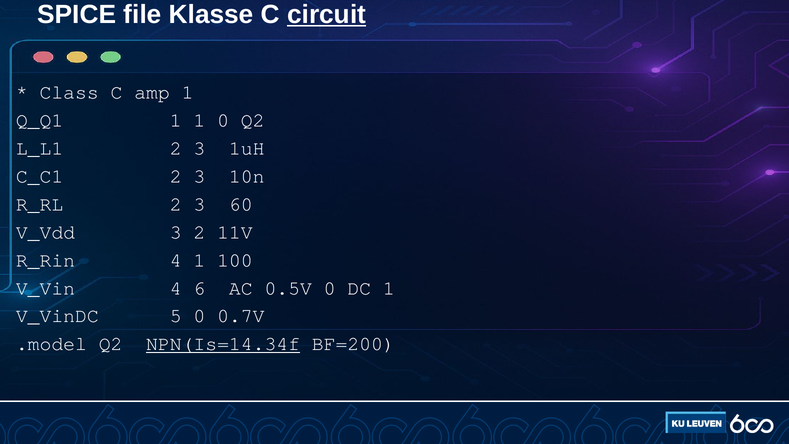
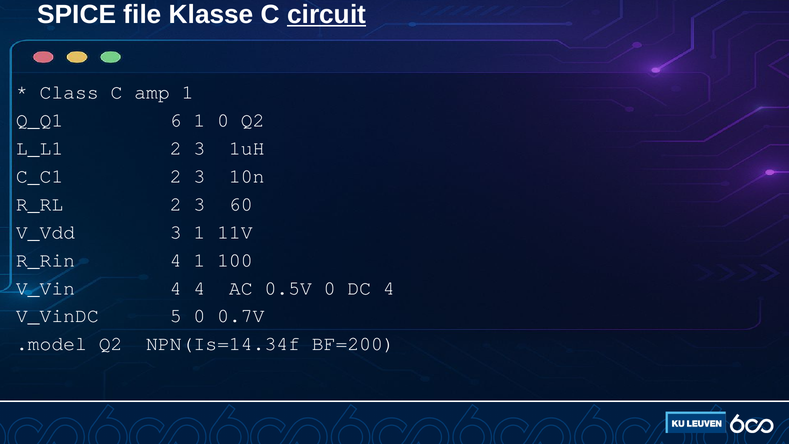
Q_Q1 1: 1 -> 6 (176, 120)
3 2: 2 -> 1 (199, 232)
4 6: 6 -> 4 (199, 288)
DC 1: 1 -> 4 (389, 288)
NPN(Is=14.34f underline: present -> none (223, 344)
